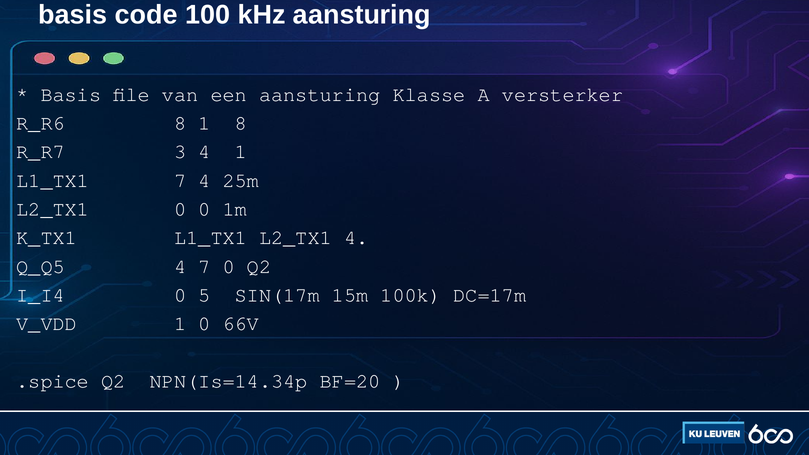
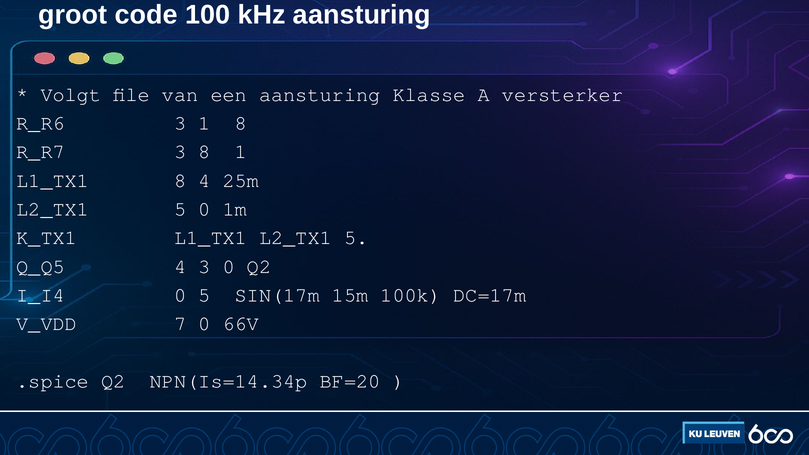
basis: basis -> groot (73, 15)
Basis: Basis -> Volgt (71, 95)
R_R6 8: 8 -> 3 (180, 123)
3 4: 4 -> 8 (204, 152)
L1_TX1 7: 7 -> 8 (180, 181)
0: 0 -> 5 (180, 209)
L1_TX1 L2_TX1 4: 4 -> 5 (356, 238)
4 7: 7 -> 3 (204, 267)
V_VDD 1: 1 -> 7 (180, 324)
